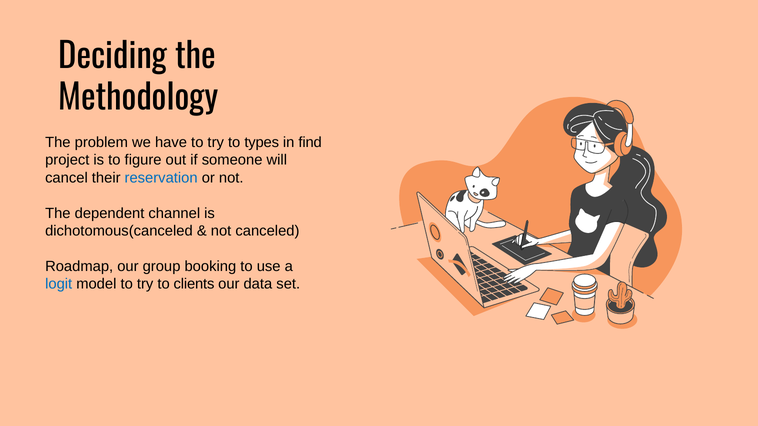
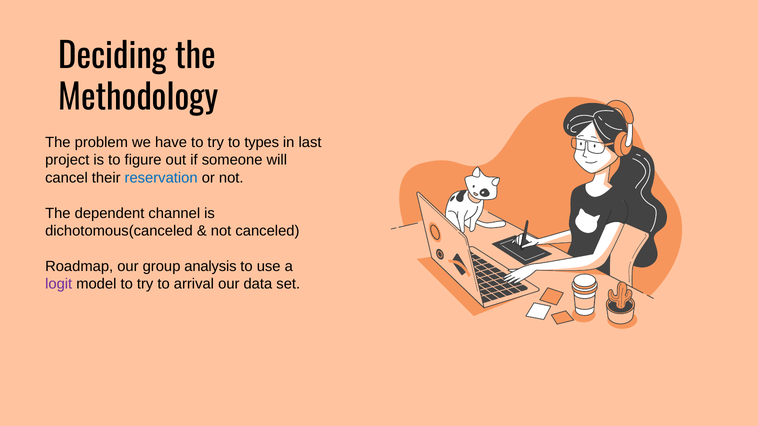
find: find -> last (310, 143)
booking: booking -> analysis (210, 266)
logit colour: blue -> purple (59, 284)
clients: clients -> arrival (194, 284)
